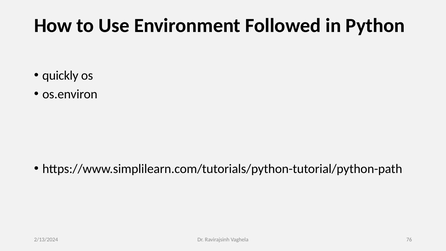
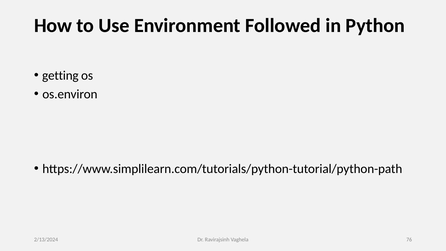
quickly: quickly -> getting (60, 75)
